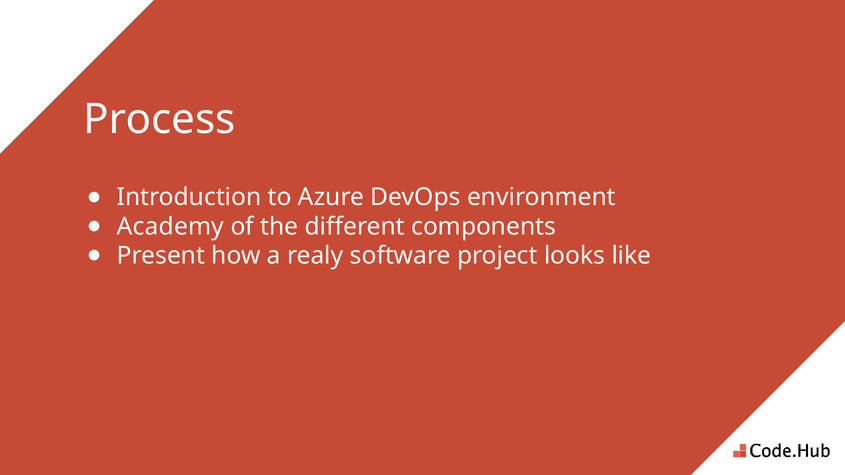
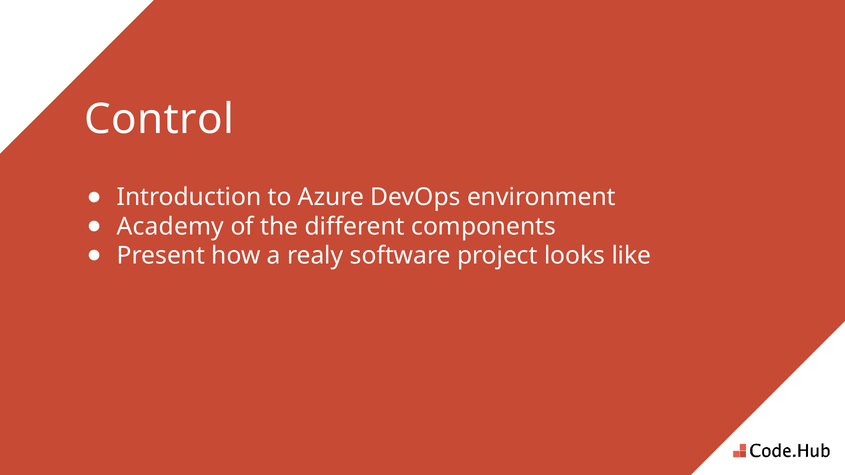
Process: Process -> Control (159, 119)
